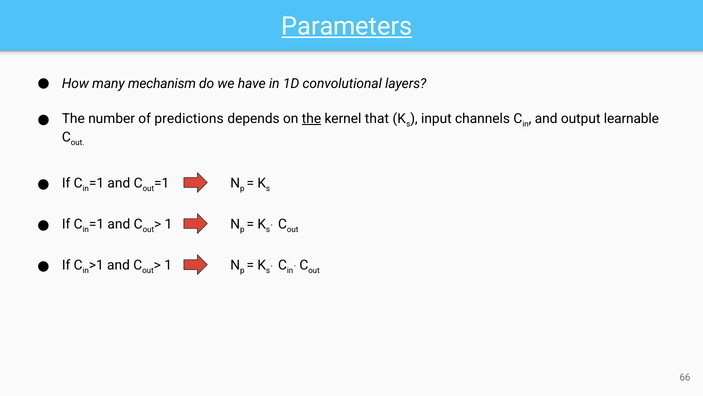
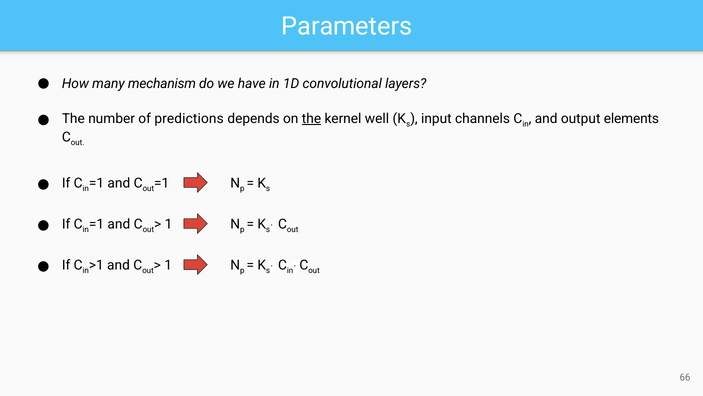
Parameters underline: present -> none (347, 26)
that: that -> well (377, 119)
learnable: learnable -> elements (631, 119)
